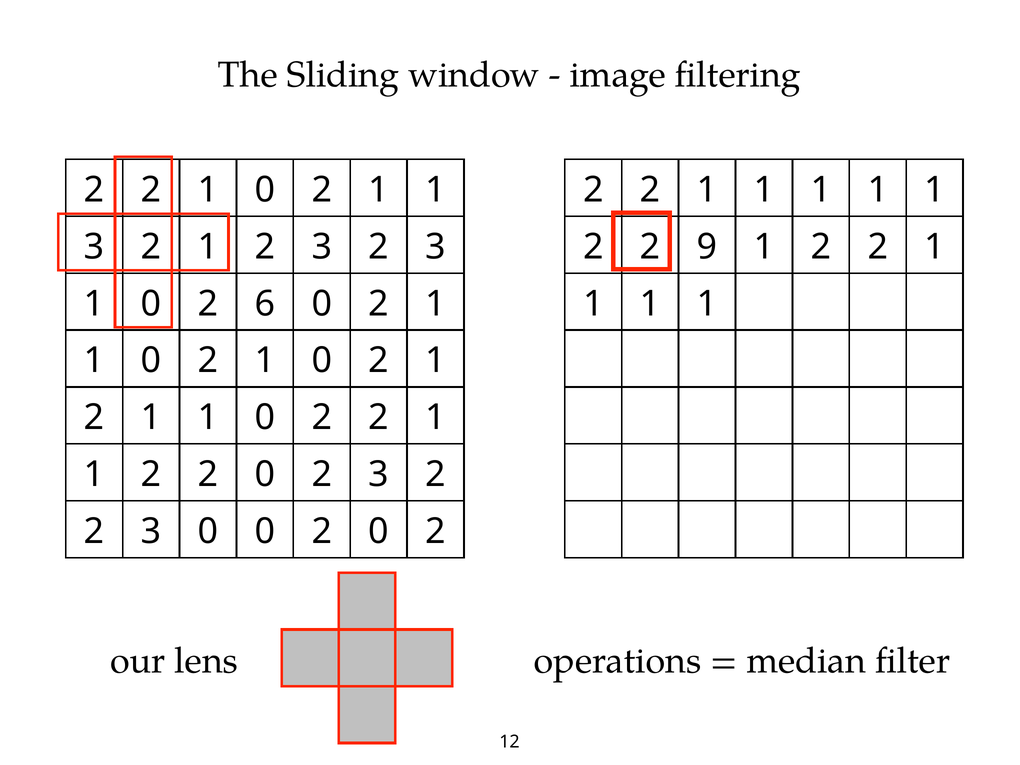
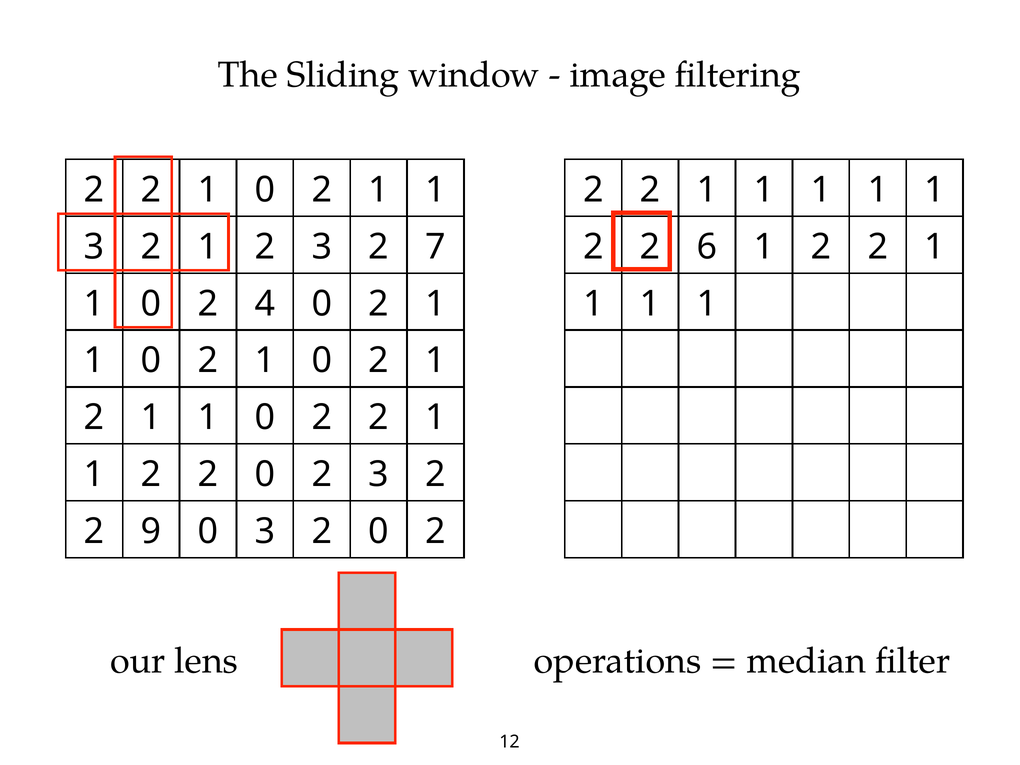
3 2 3: 3 -> 7 (436, 247)
9: 9 -> 6 (707, 247)
6: 6 -> 4 (265, 304)
3: 3 -> 9 (151, 531)
0 0: 0 -> 3 (265, 531)
